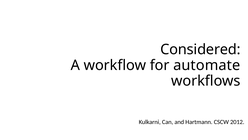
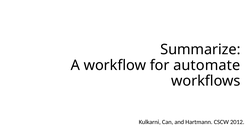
Considered: Considered -> Summarize (200, 49)
